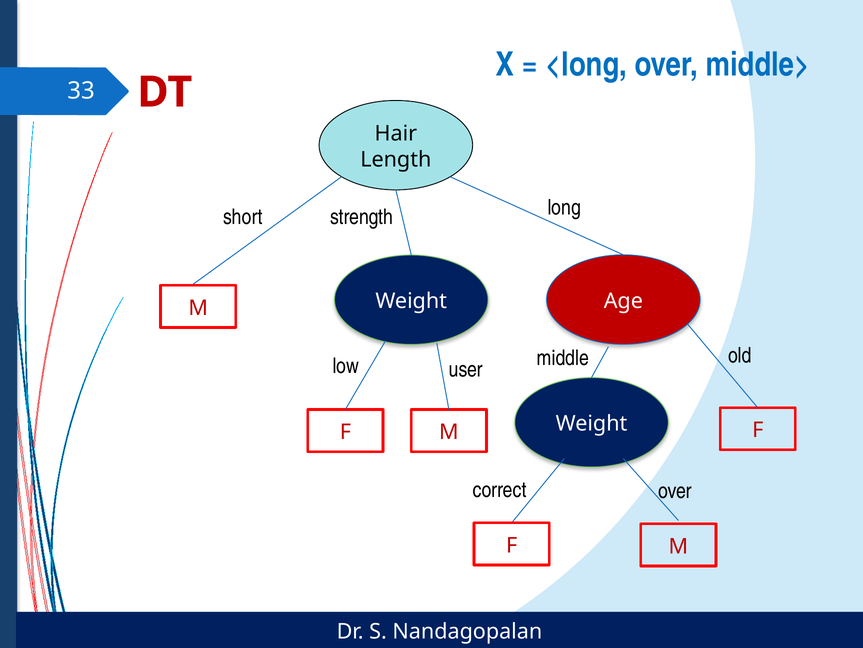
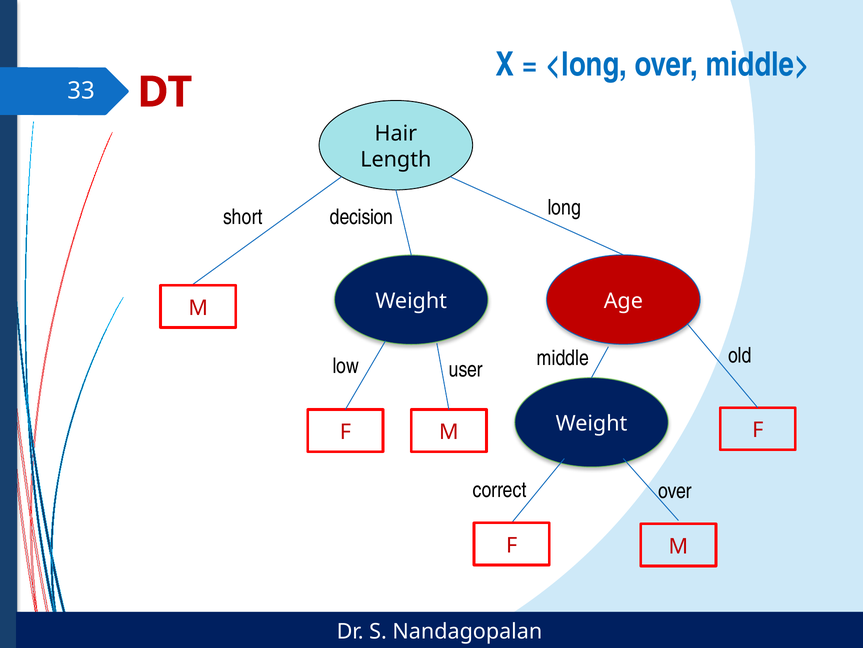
strength: strength -> decision (362, 217)
